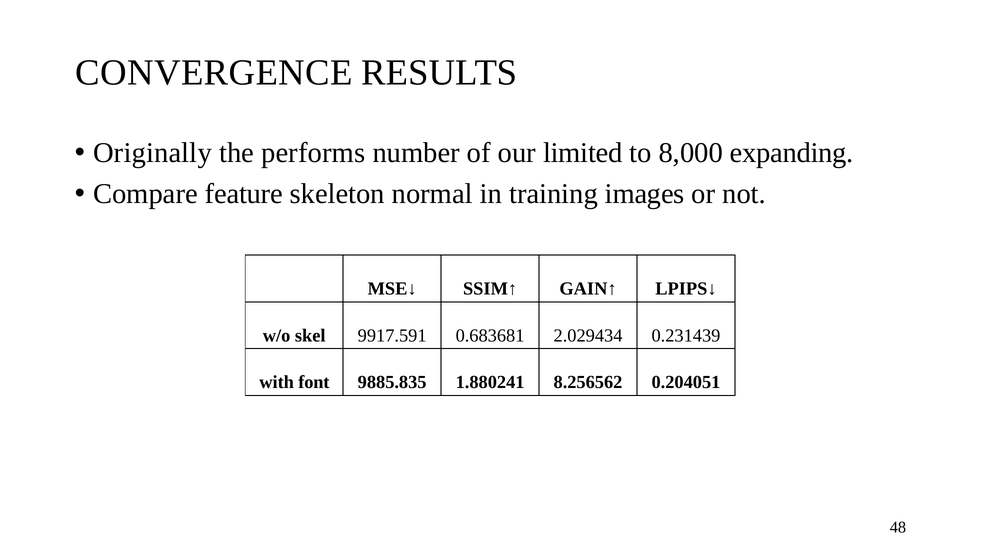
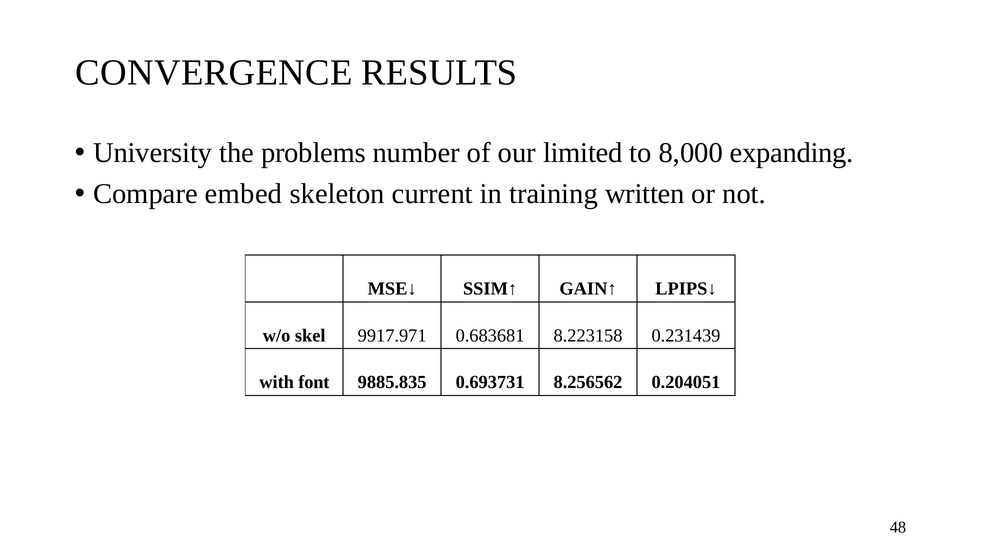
Originally: Originally -> University (153, 153)
performs: performs -> problems (313, 153)
feature: feature -> embed (244, 194)
normal: normal -> current (432, 194)
images: images -> written (645, 194)
9917.591: 9917.591 -> 9917.971 (392, 335)
2.029434: 2.029434 -> 8.223158 (588, 335)
1.880241: 1.880241 -> 0.693731 (490, 382)
